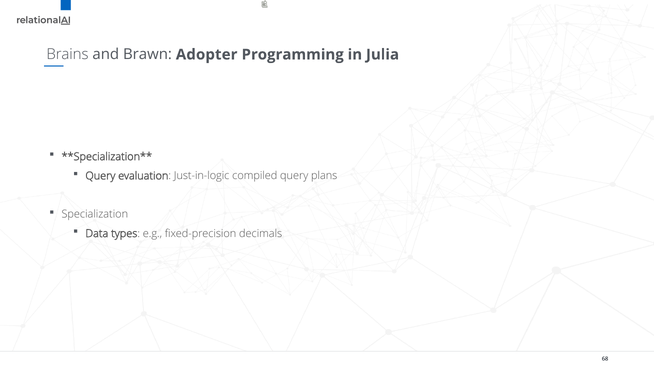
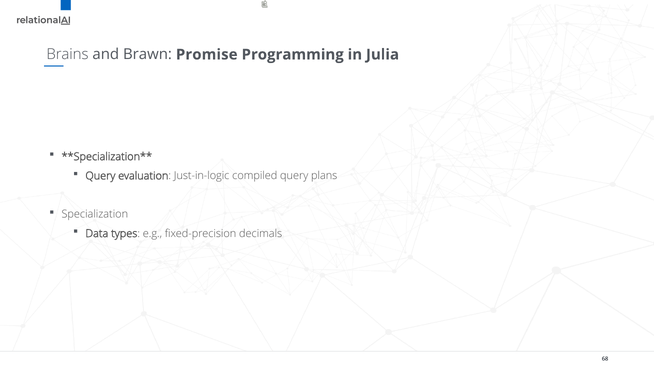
Adopter: Adopter -> Promise (207, 55)
